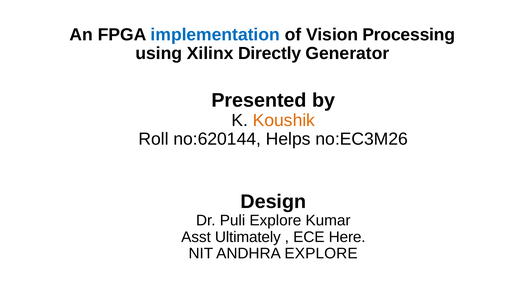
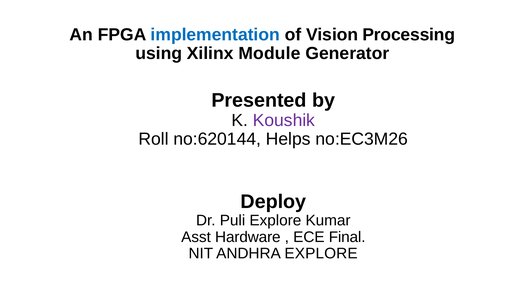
Directly: Directly -> Module (269, 54)
Koushik colour: orange -> purple (284, 120)
Design: Design -> Deploy (273, 202)
Ultimately: Ultimately -> Hardware (248, 237)
Here: Here -> Final (347, 237)
